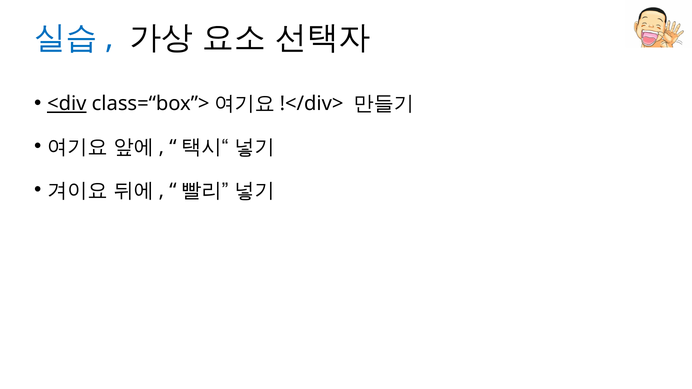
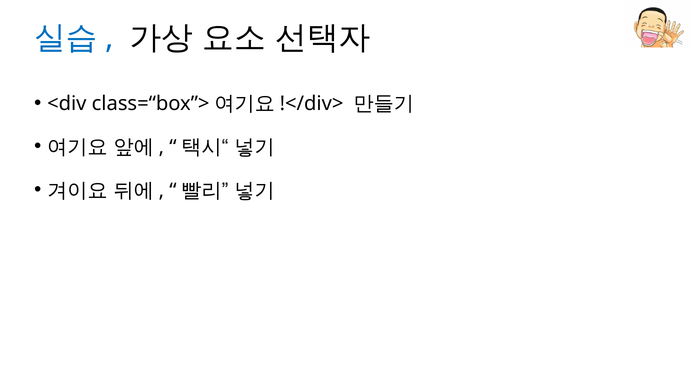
<div underline: present -> none (67, 104)
